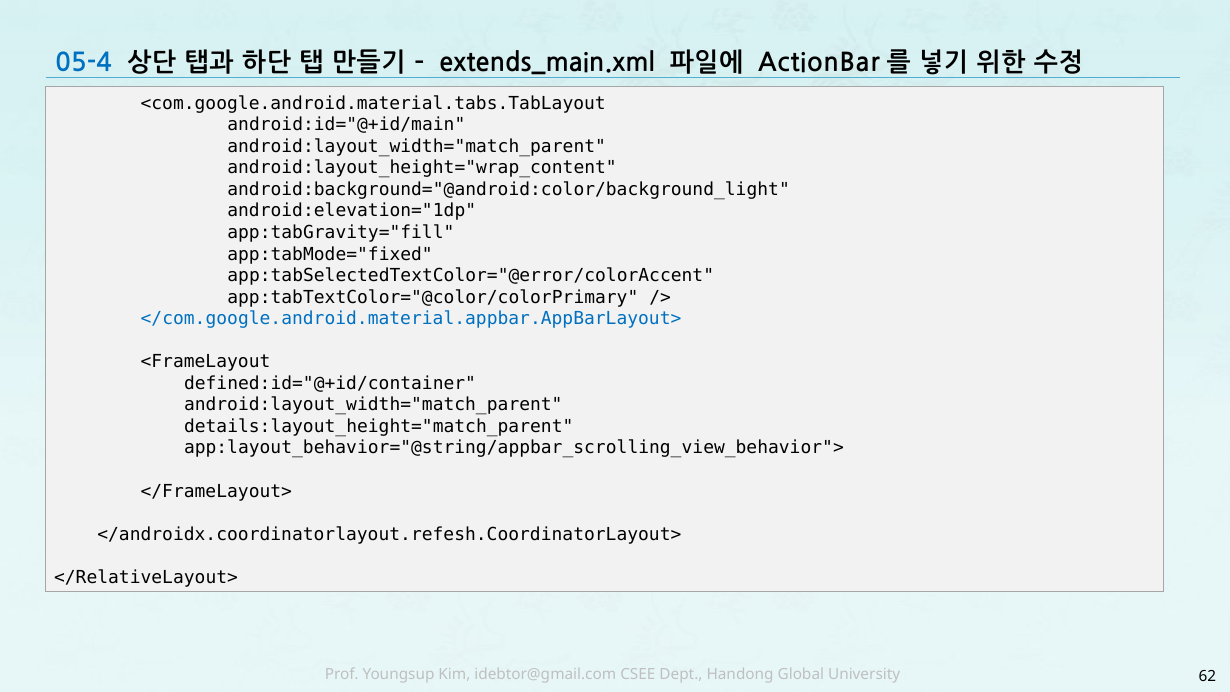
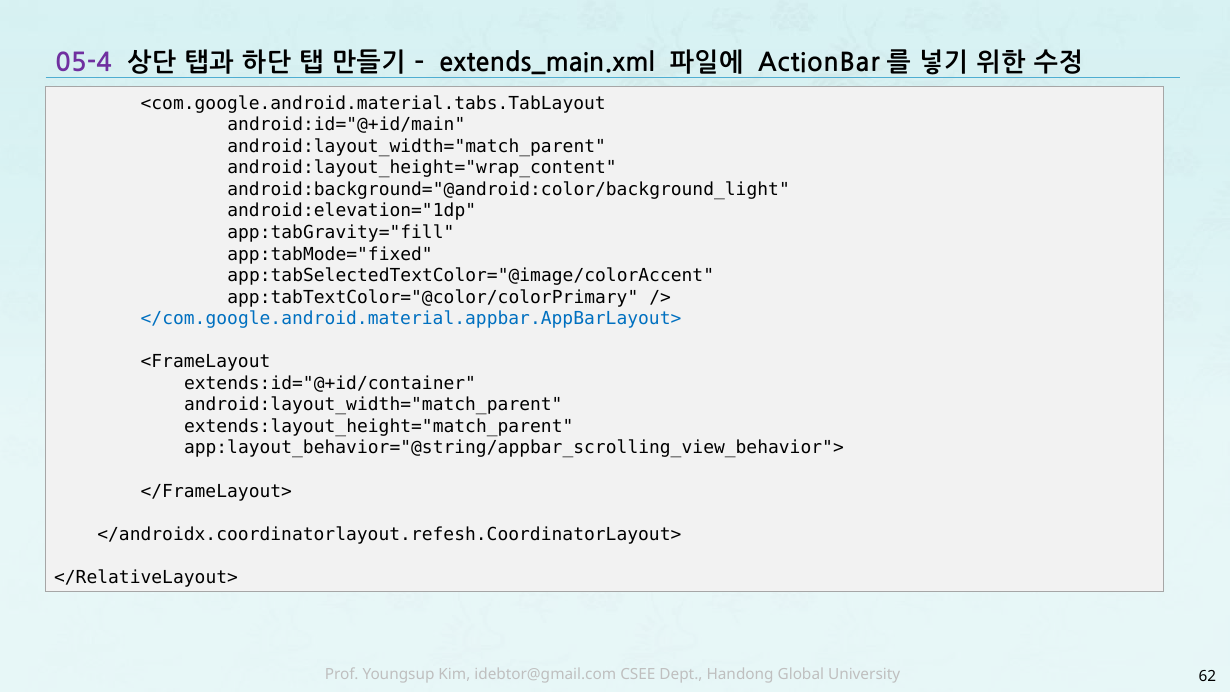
05-4 colour: blue -> purple (84, 63)
app:tabSelectedTextColor="@error/colorAccent: app:tabSelectedTextColor="@error/colorAccent -> app:tabSelectedTextColor="@image/colorAccent (471, 276)
defined:id="@+id/container: defined:id="@+id/container -> extends:id="@+id/container (330, 383)
details:layout_height="match_parent: details:layout_height="match_parent -> extends:layout_height="match_parent (379, 426)
